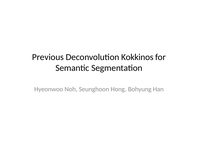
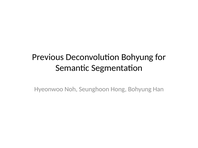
Deconvolution Kokkinos: Kokkinos -> Bohyung (137, 57)
